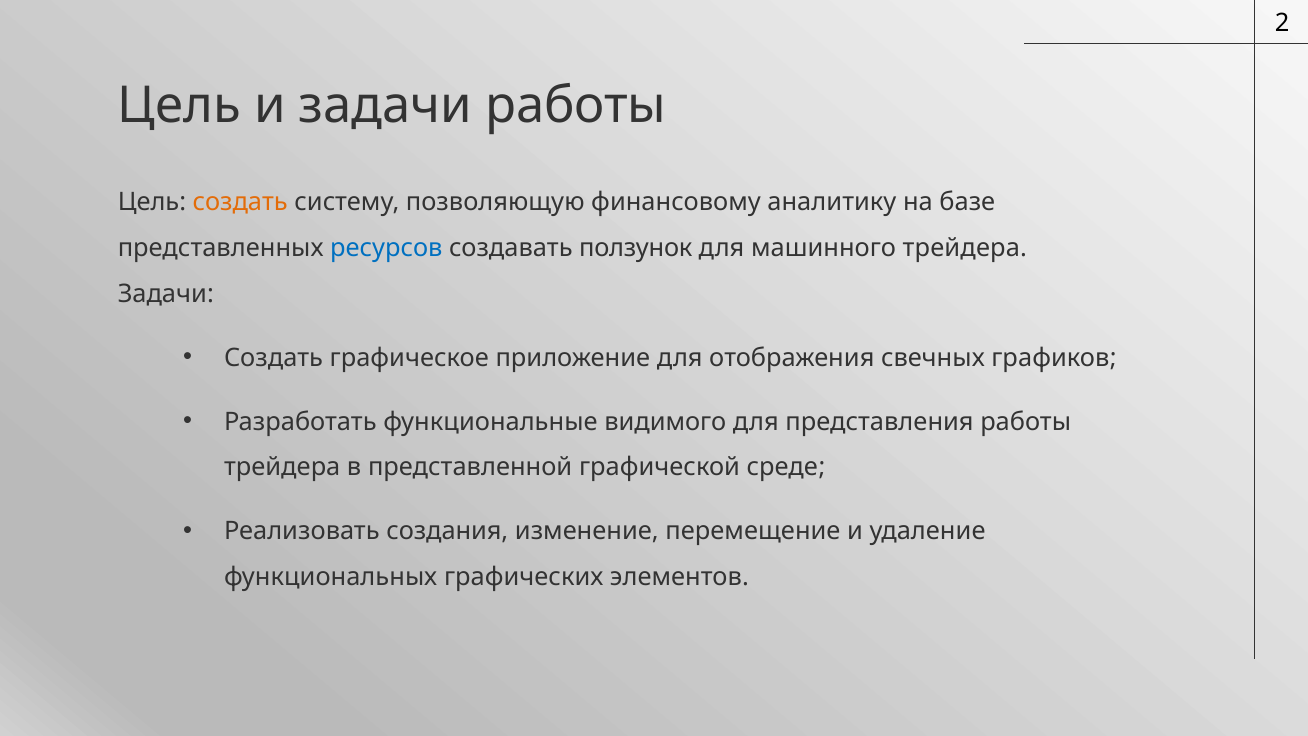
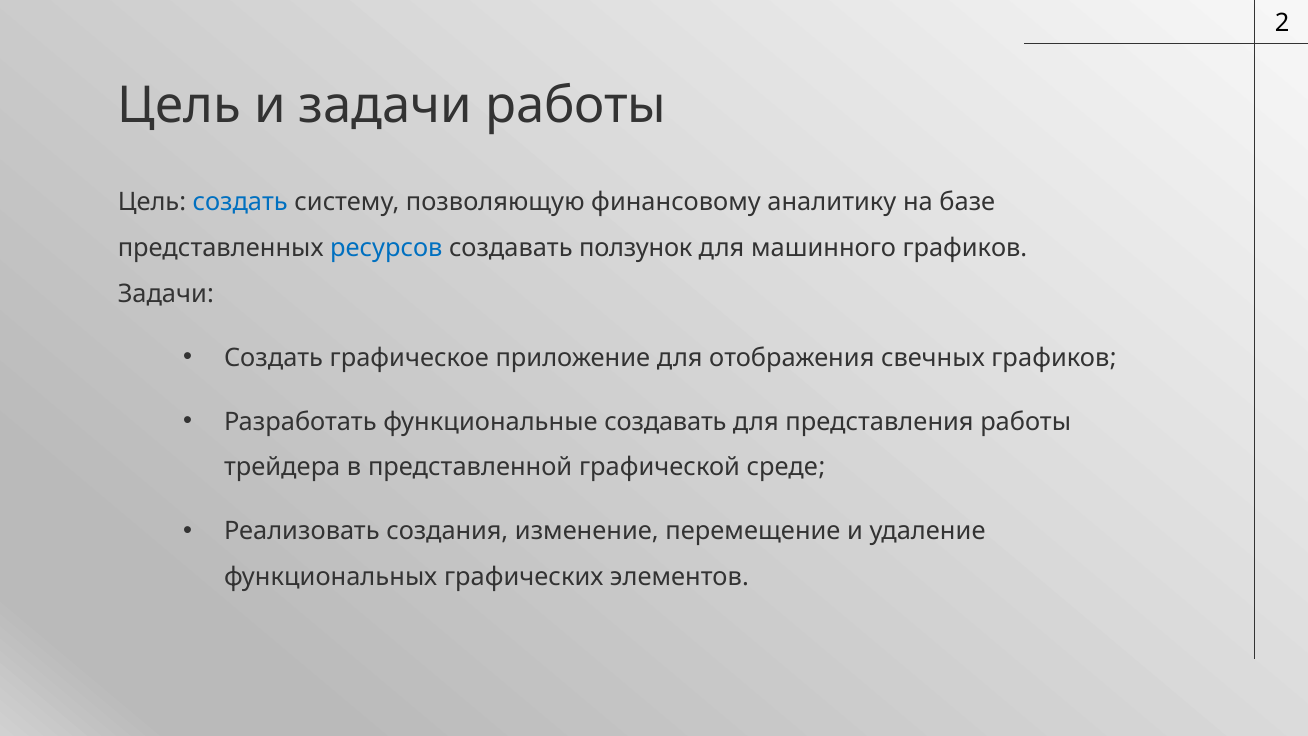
создать colour: orange -> blue (240, 202)
машинного трейдера: трейдера -> графиков (965, 248)
функциональные видимого: видимого -> создавать (665, 422)
